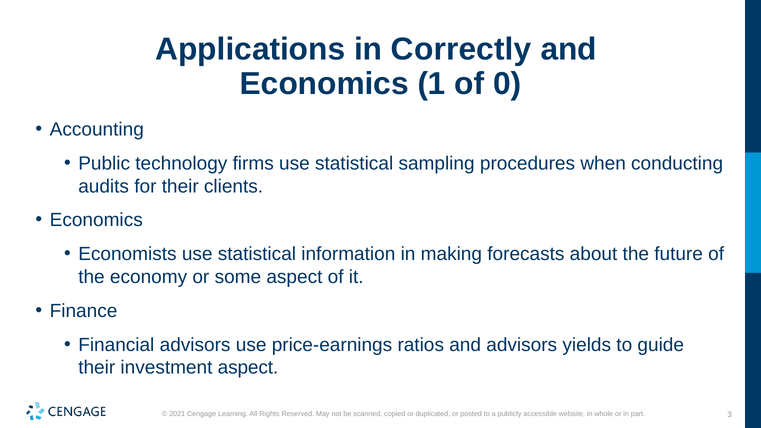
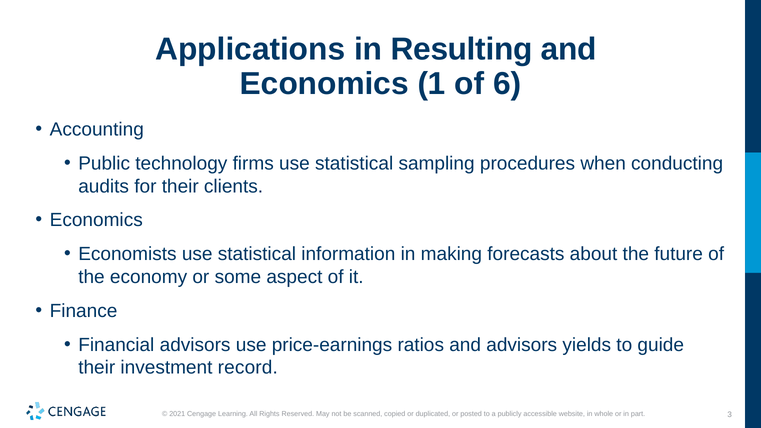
Correctly: Correctly -> Resulting (462, 49)
0: 0 -> 6 (507, 84)
investment aspect: aspect -> record (248, 368)
